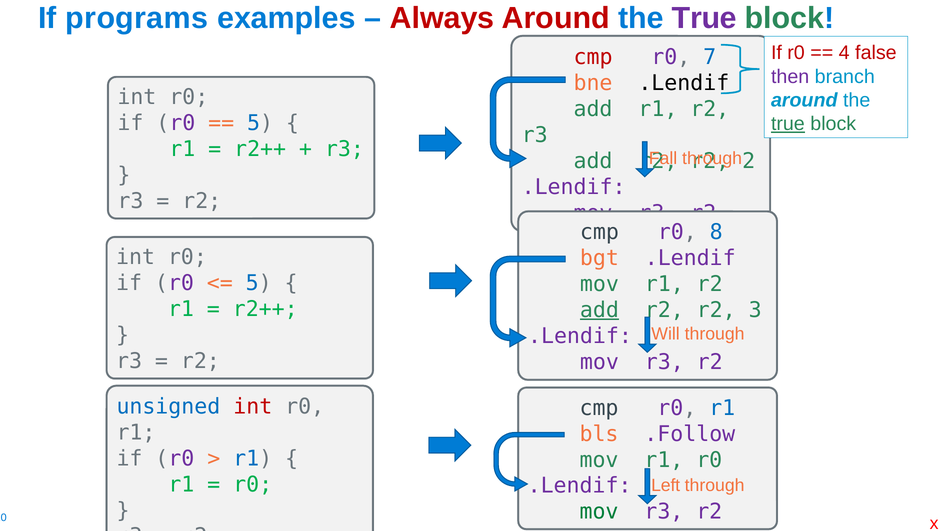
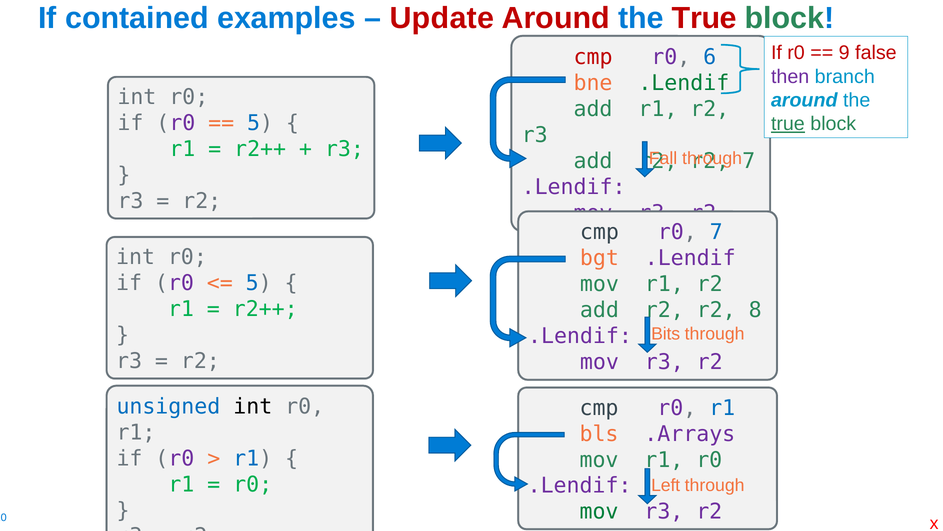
programs: programs -> contained (137, 18)
Always: Always -> Update (442, 18)
True colour: purple -> red (704, 18)
4: 4 -> 9 (844, 53)
7: 7 -> 6 (710, 57)
.Lendif colour: black -> green (684, 83)
2: 2 -> 7 (749, 161)
r0 8: 8 -> 7 (716, 232)
add underline: present -> none (599, 310)
3: 3 -> 8 (755, 310)
Will: Will -> Bits (666, 334)
int colour: red -> black (253, 406)
.Follow: .Follow -> .Arrays (690, 433)
